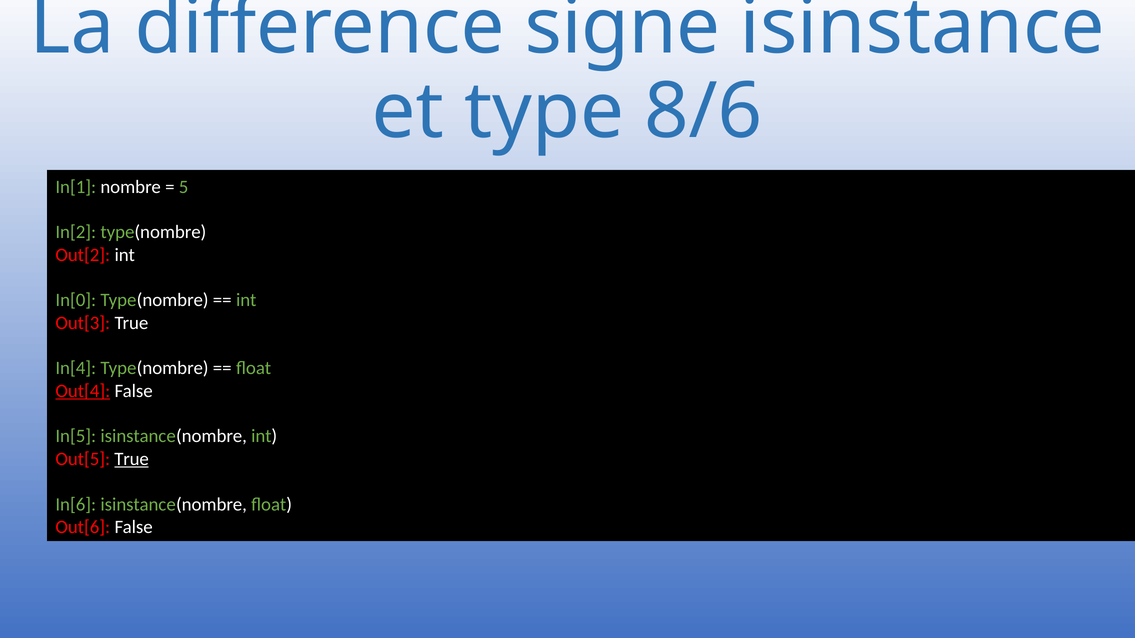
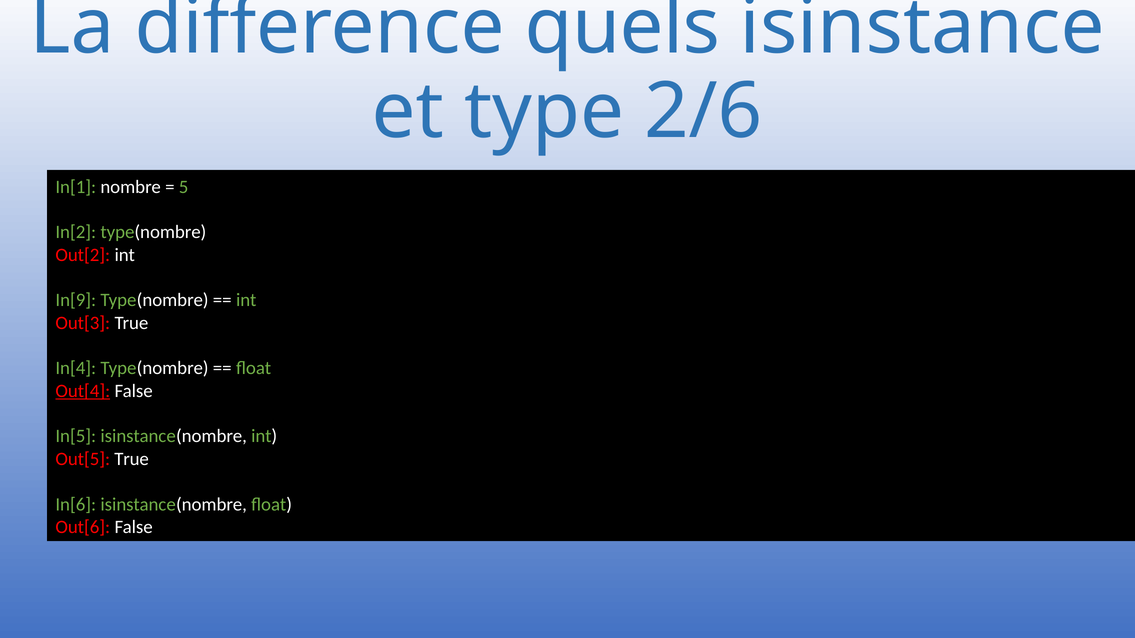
signe: signe -> quels (623, 27)
8/6: 8/6 -> 2/6 (703, 111)
In[0: In[0 -> In[9 (76, 300)
True underline: present -> none (132, 459)
